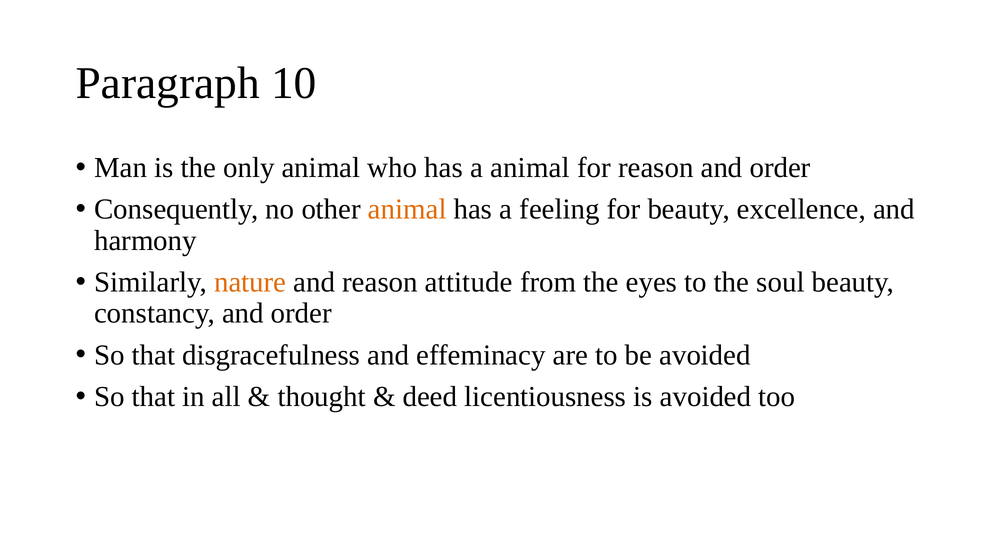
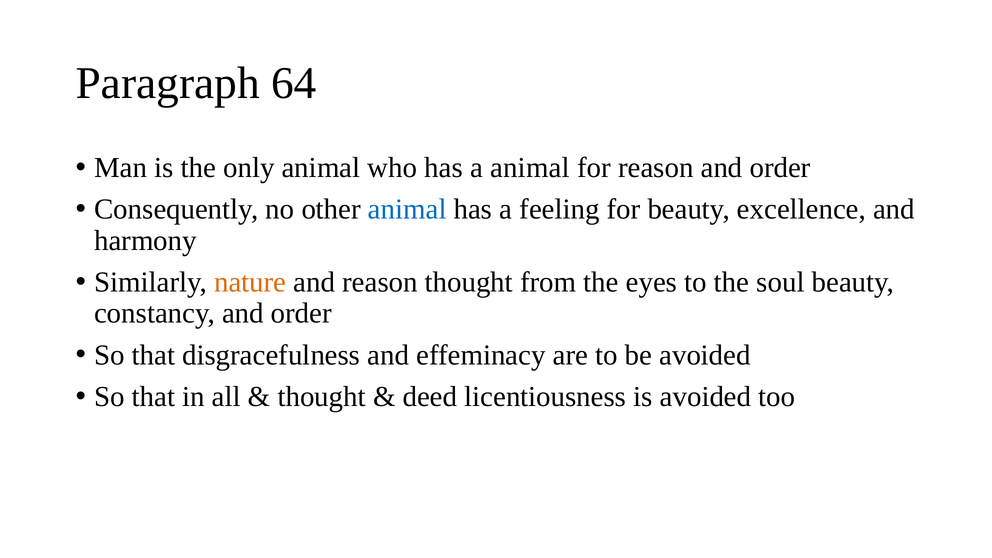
10: 10 -> 64 (294, 83)
animal colour: orange -> blue (407, 209)
reason attitude: attitude -> thought (469, 282)
